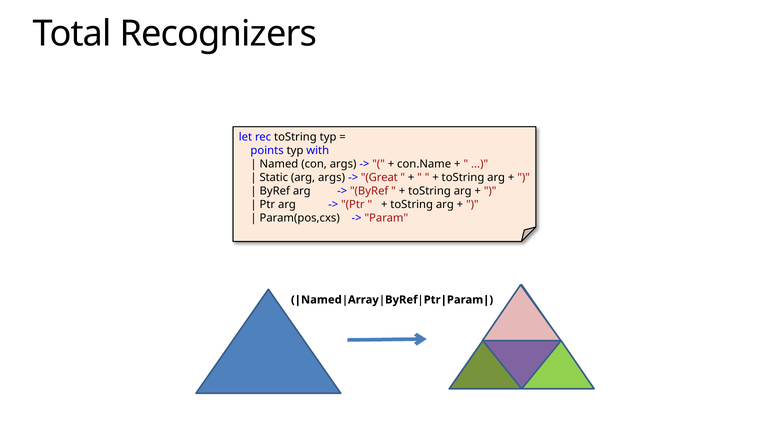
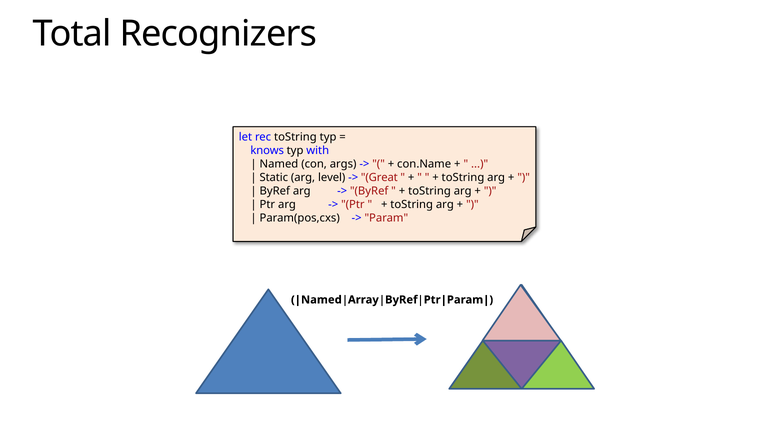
points: points -> knows (267, 151)
arg args: args -> level (332, 178)
